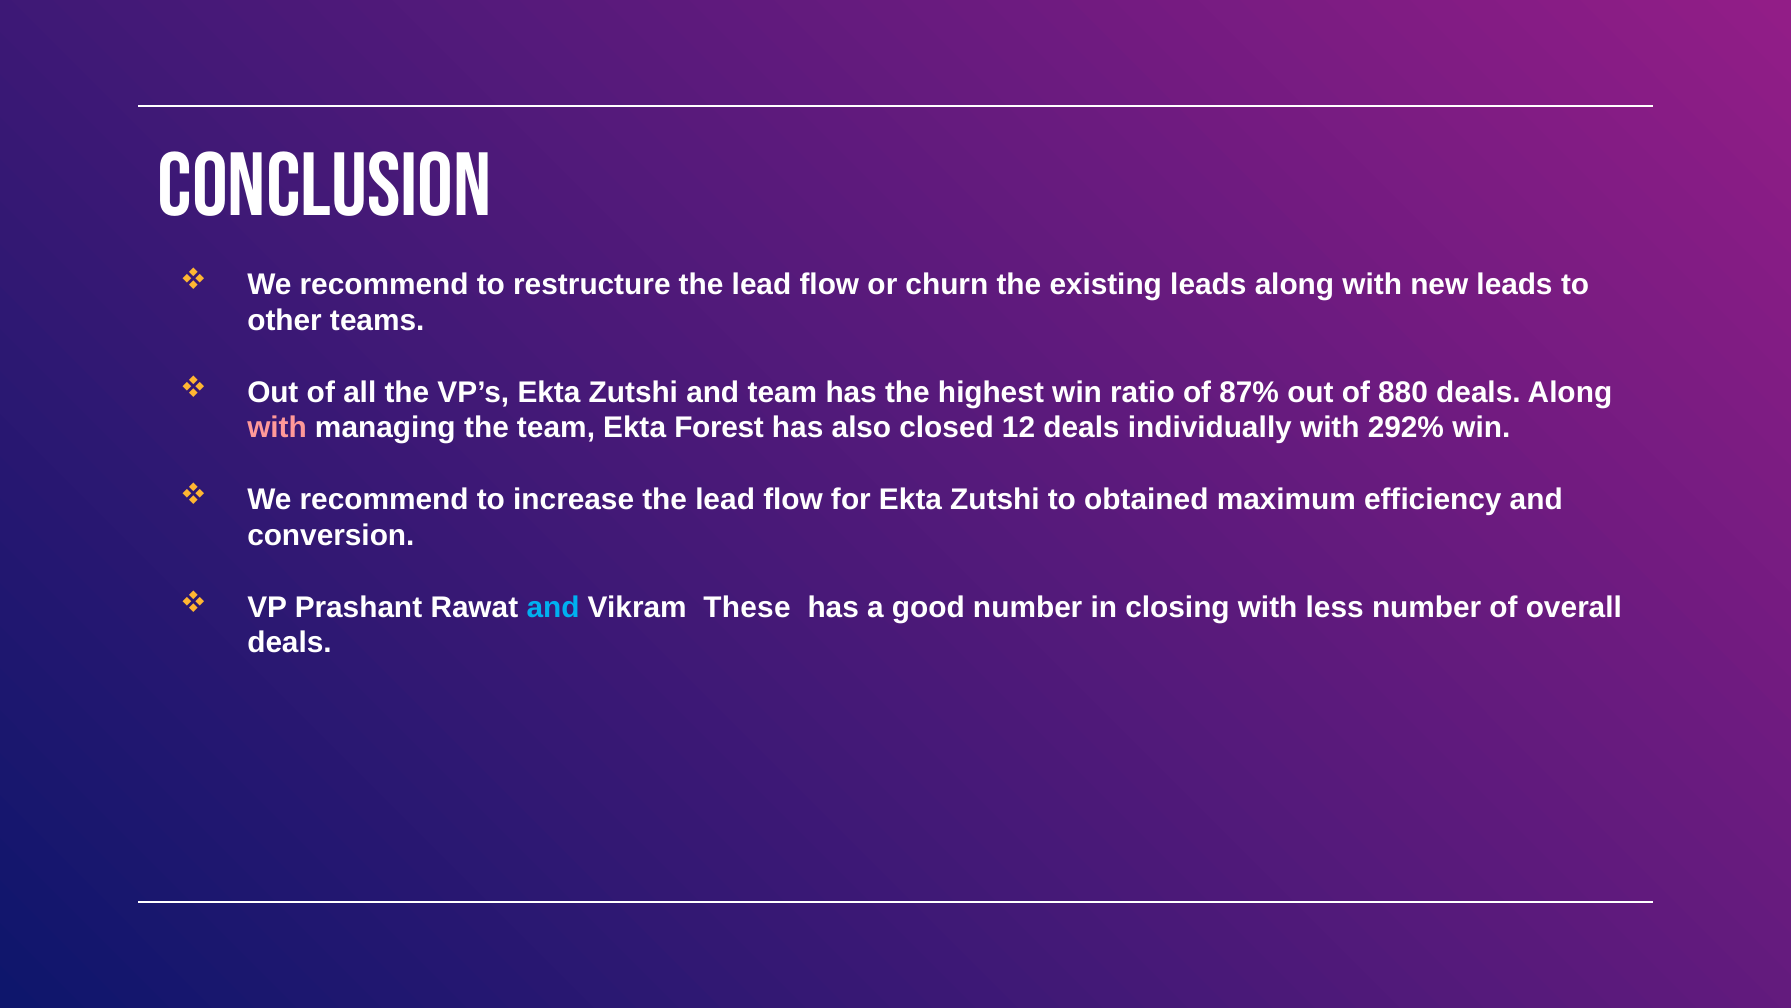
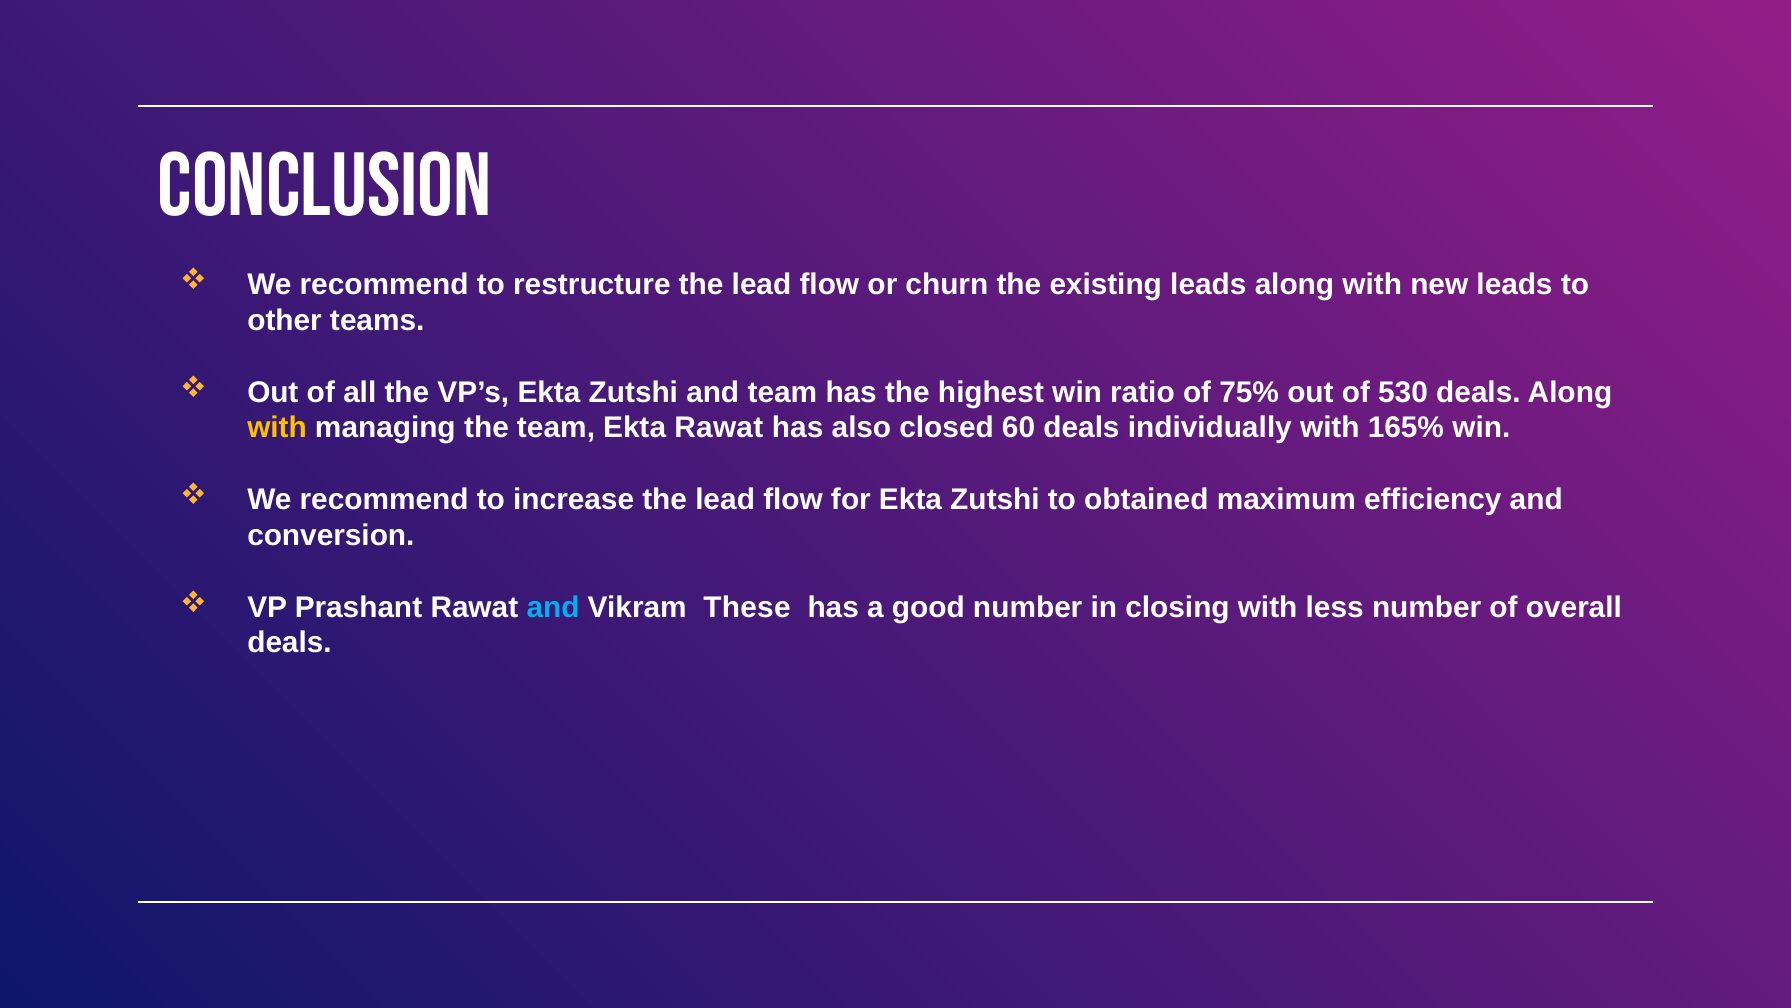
87%: 87% -> 75% (1249, 392)
880: 880 -> 530 (1403, 392)
with colour: pink -> yellow (277, 428)
Ekta Forest: Forest -> Rawat (719, 428)
12: 12 -> 60 (1019, 428)
292%: 292% -> 165% (1406, 428)
